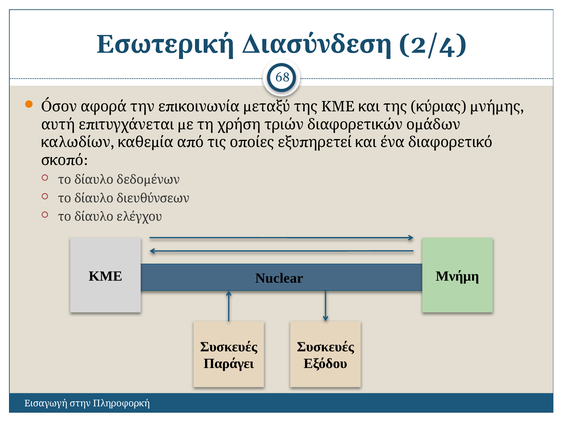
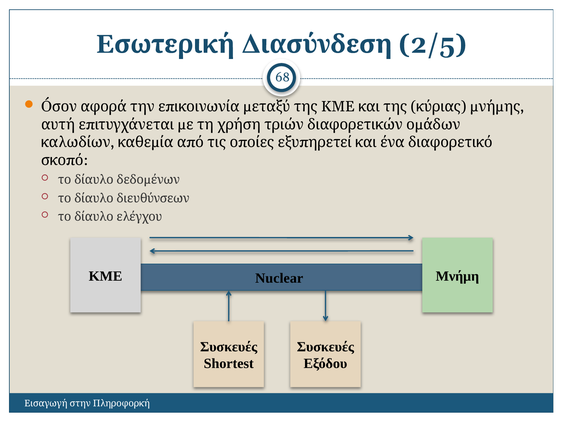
2/4: 2/4 -> 2/5 (433, 44)
Παράγει: Παράγει -> Shortest (229, 364)
